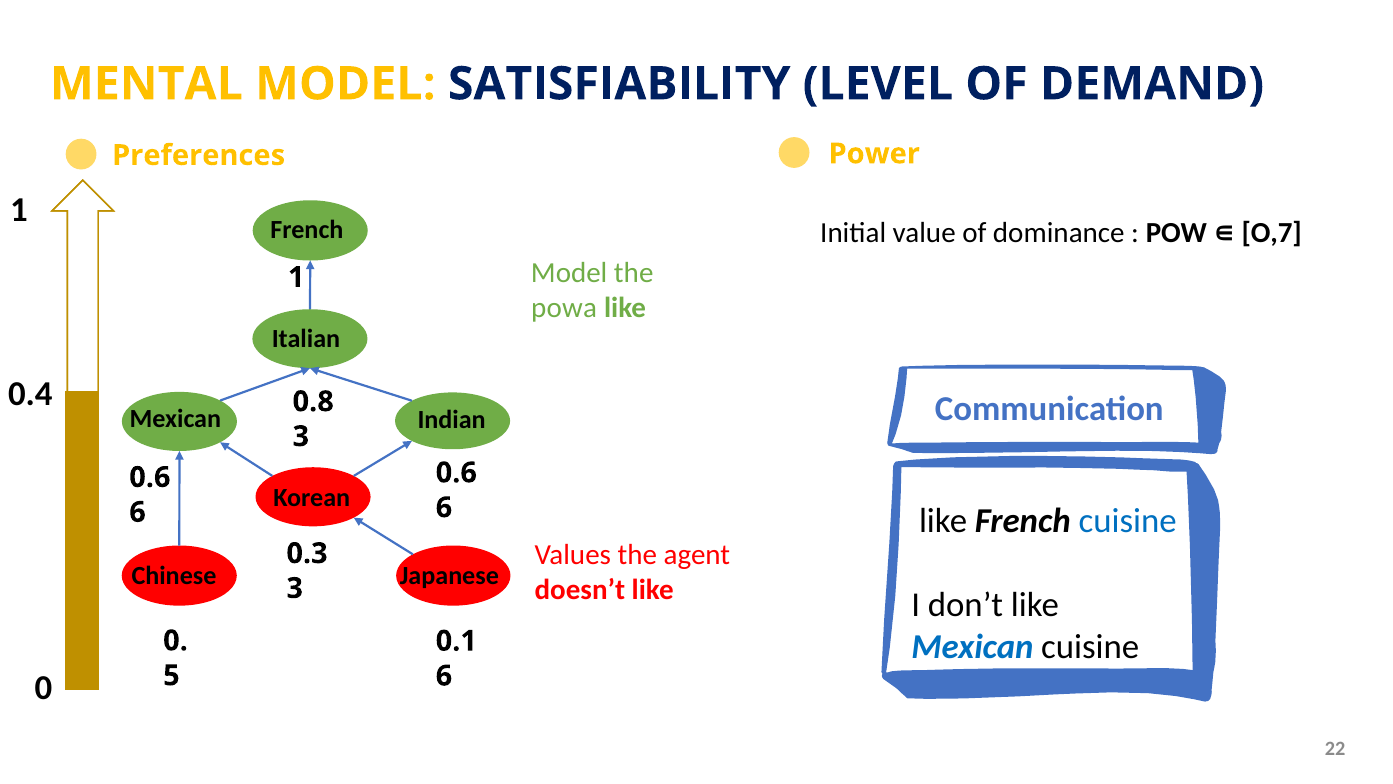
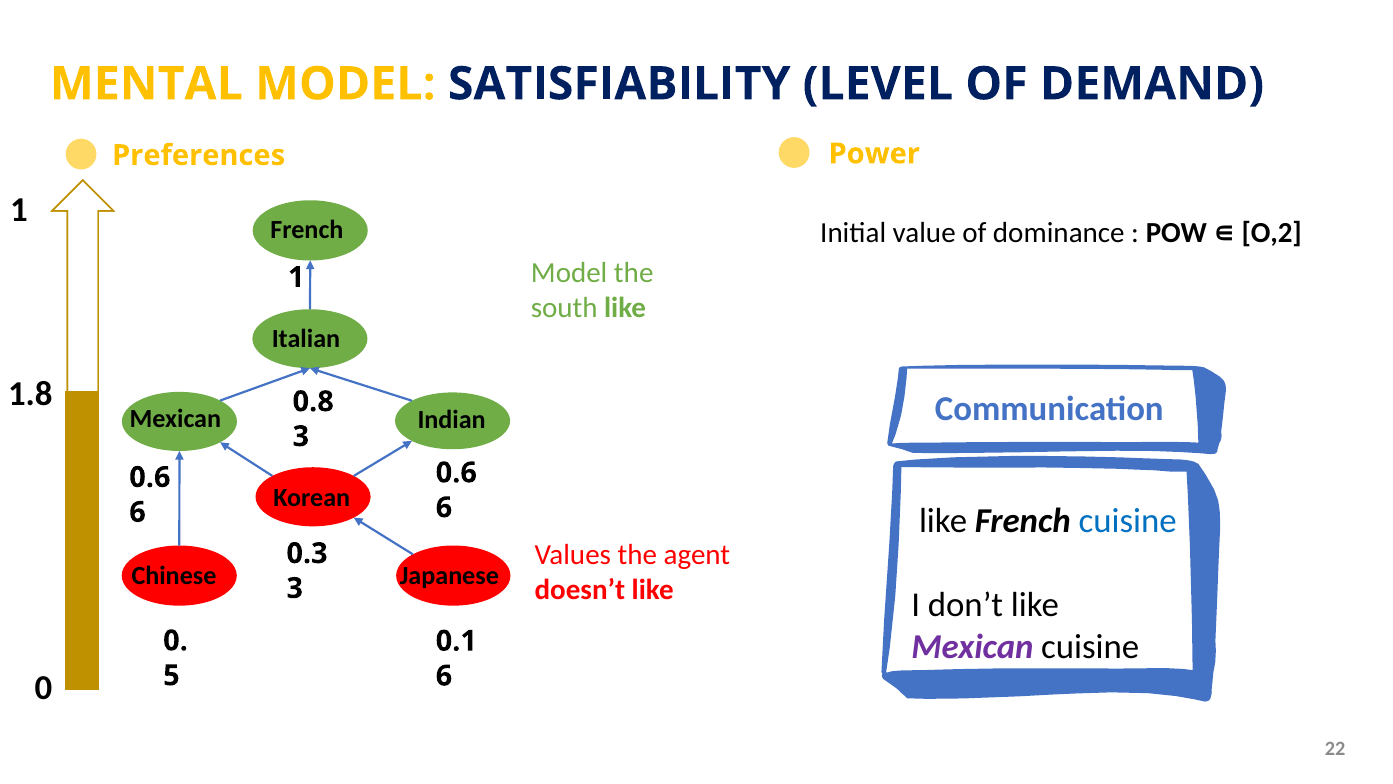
O,7: O,7 -> O,2 (1272, 233)
powa: powa -> south (564, 308)
0.4: 0.4 -> 1.8 (30, 394)
Mexican colour: blue -> purple (972, 646)
